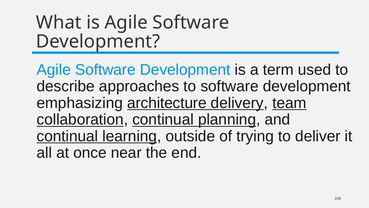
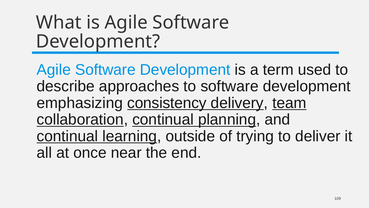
architecture: architecture -> consistency (167, 103)
